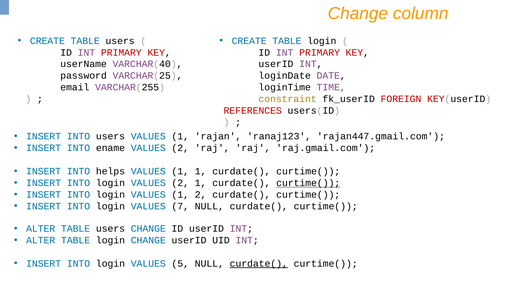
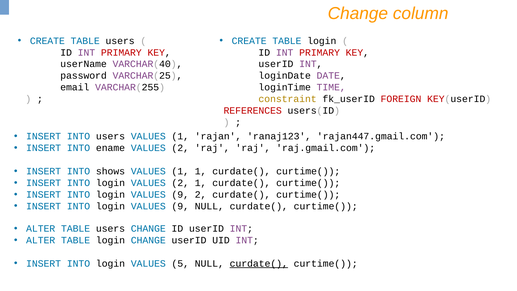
helps: helps -> shows (110, 171)
curtime( underline: present -> none (308, 183)
1: 1 -> 9 (180, 195)
7: 7 -> 9 (180, 206)
